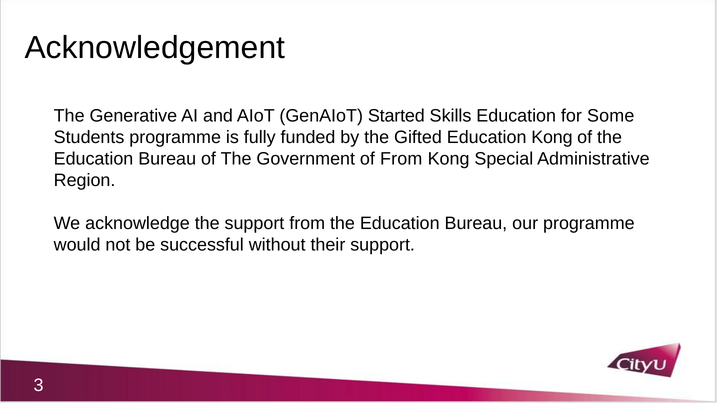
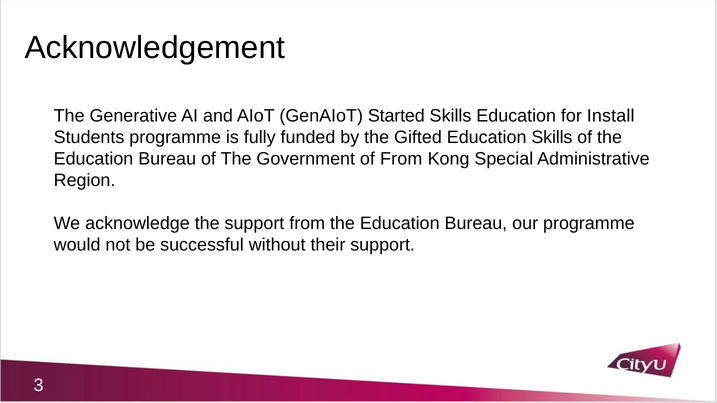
Some: Some -> Install (611, 116)
Education Kong: Kong -> Skills (552, 137)
